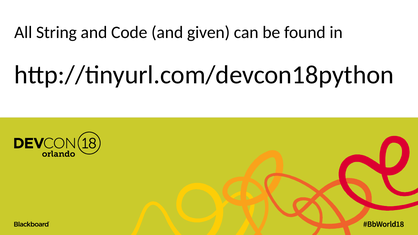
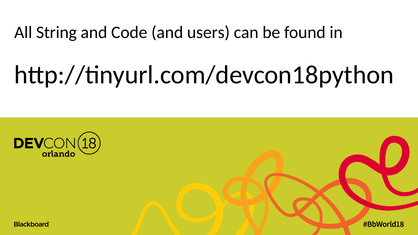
given: given -> users (208, 33)
